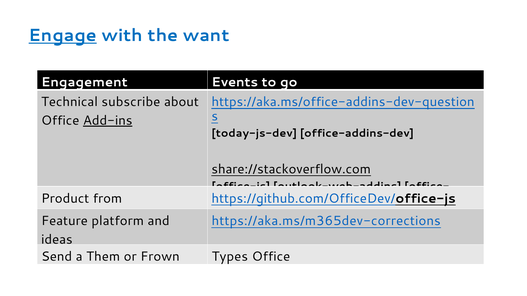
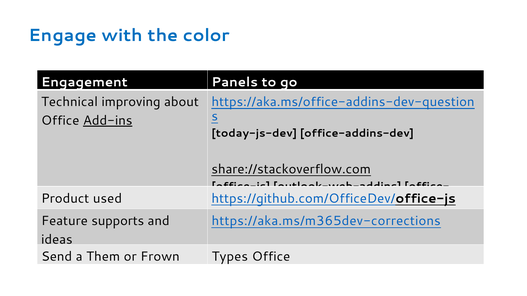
Engage underline: present -> none (63, 36)
want: want -> color (206, 36)
Events: Events -> Panels (235, 82)
subscribe: subscribe -> improving (131, 102)
from: from -> used (107, 199)
platform: platform -> supports (118, 221)
